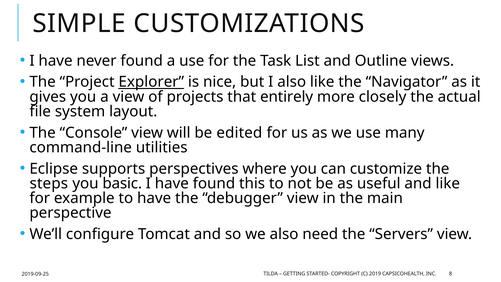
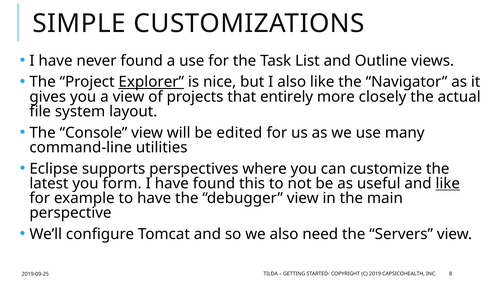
steps: steps -> latest (49, 183)
basic: basic -> form (122, 183)
like underline: none -> present (448, 183)
